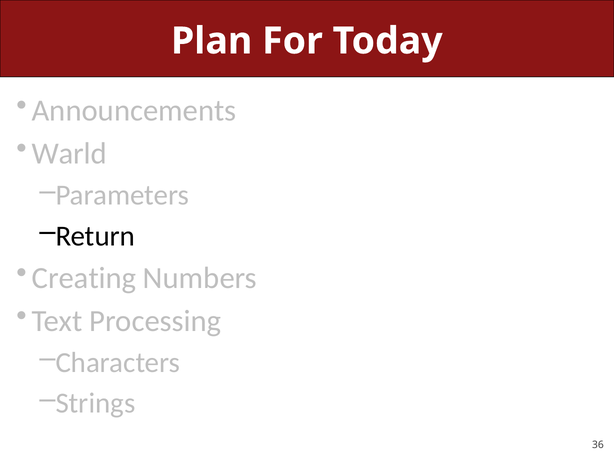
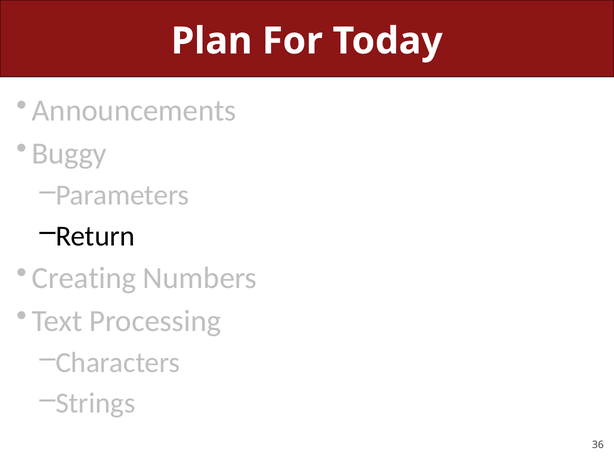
Warld: Warld -> Buggy (69, 154)
